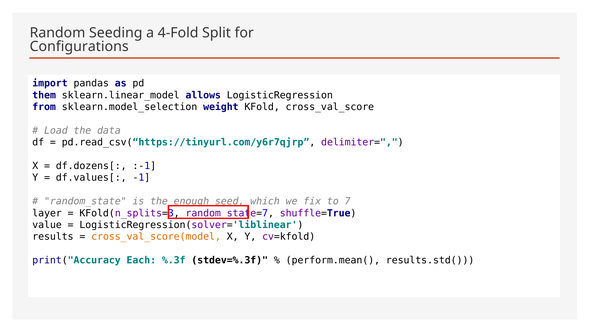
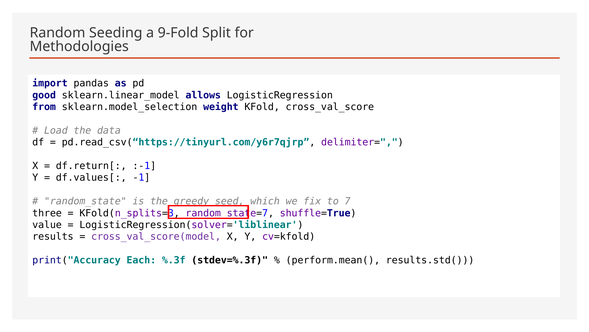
4-Fold: 4-Fold -> 9-Fold (178, 33)
Configurations: Configurations -> Methodologies (79, 46)
them: them -> good (44, 95)
df.dozens[: df.dozens[ -> df.return[ (91, 166)
enough: enough -> greedy (191, 201)
layer: layer -> three (47, 213)
cross_val_score(model colour: orange -> purple (156, 236)
